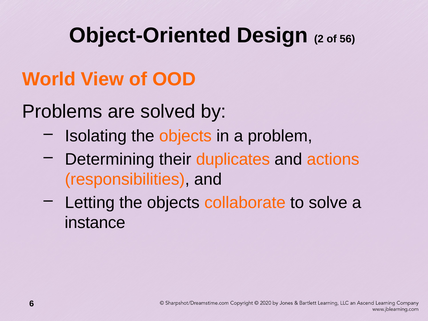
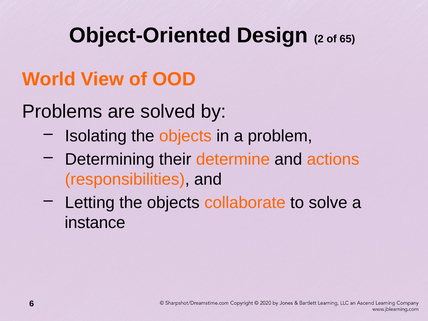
56: 56 -> 65 (347, 39)
duplicates: duplicates -> determine (233, 159)
